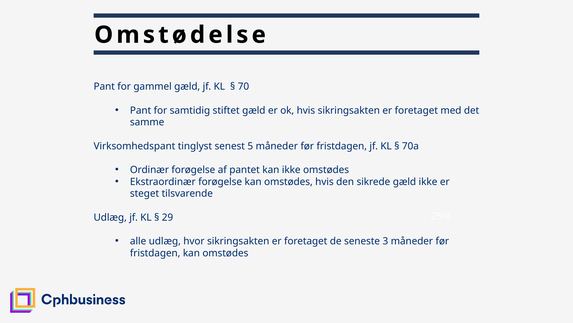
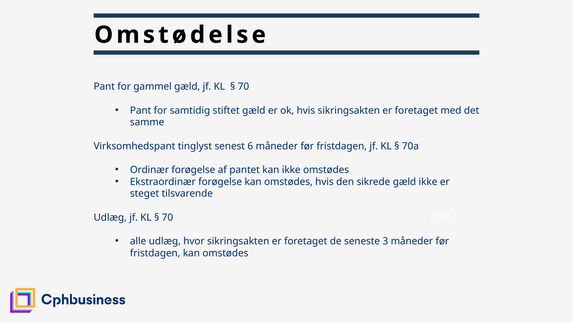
5: 5 -> 6 (250, 146)
29: 29 -> 70 (167, 217)
